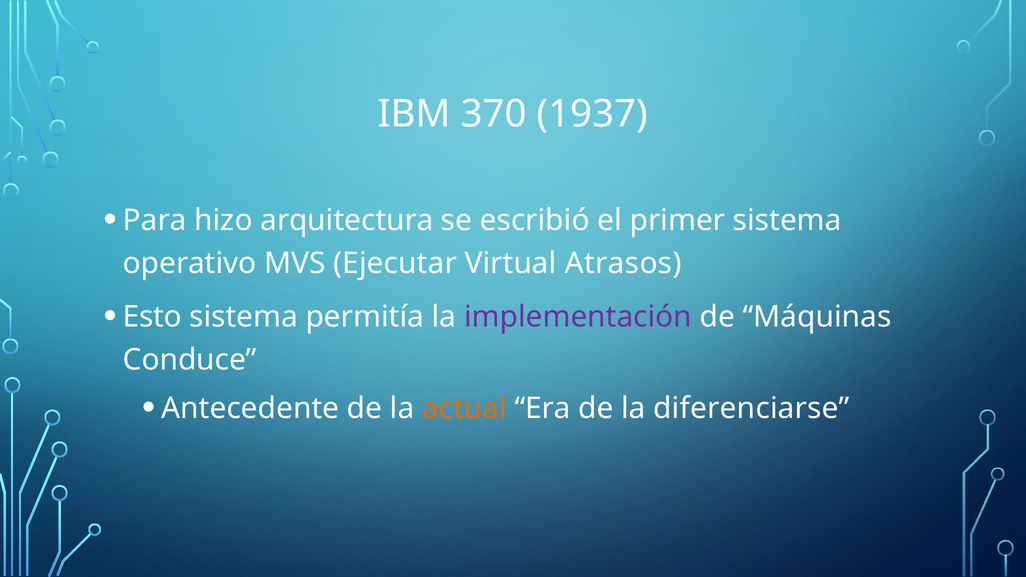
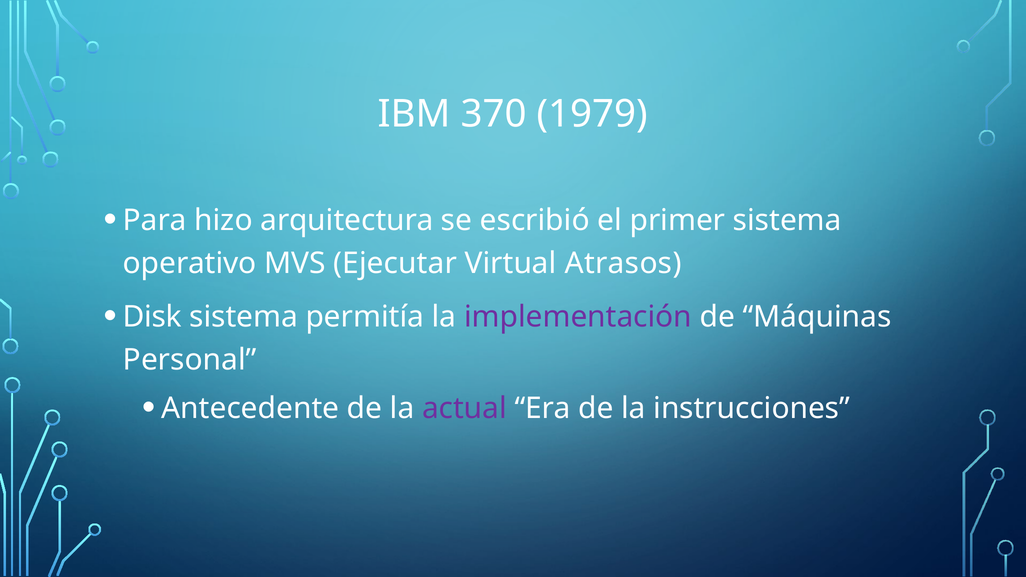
1937: 1937 -> 1979 (592, 114)
Esto: Esto -> Disk (152, 317)
Conduce: Conduce -> Personal (190, 360)
actual colour: orange -> purple (465, 408)
diferenciarse: diferenciarse -> instrucciones (752, 408)
